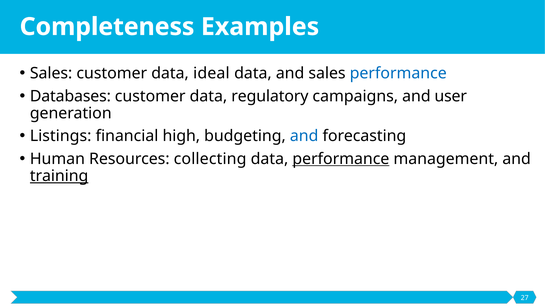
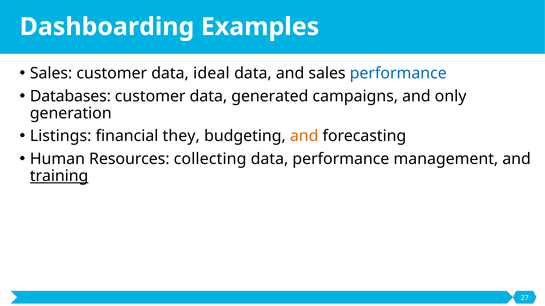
Completeness: Completeness -> Dashboarding (107, 27)
regulatory: regulatory -> generated (270, 96)
user: user -> only (451, 96)
high: high -> they (181, 136)
and colour: blue -> orange (304, 136)
performance underline: present -> none (341, 159)
